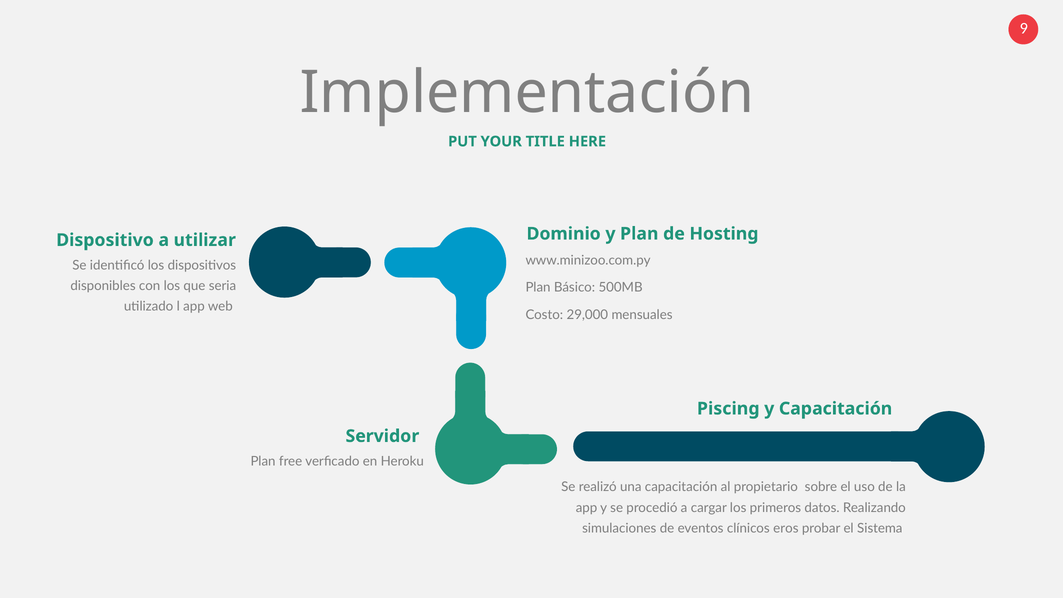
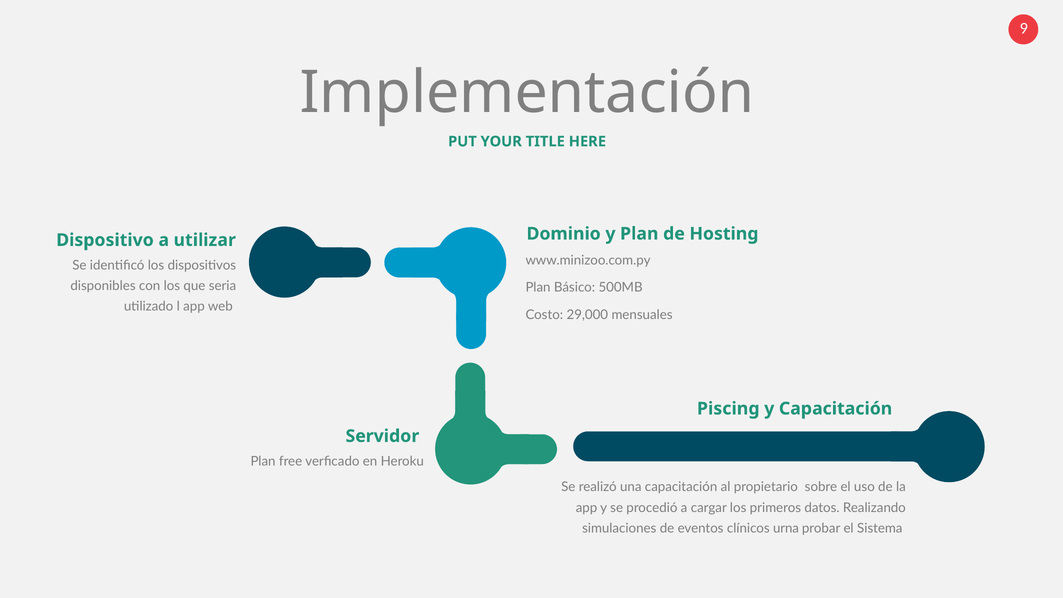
eros: eros -> urna (786, 528)
